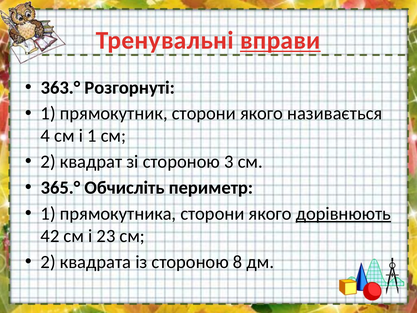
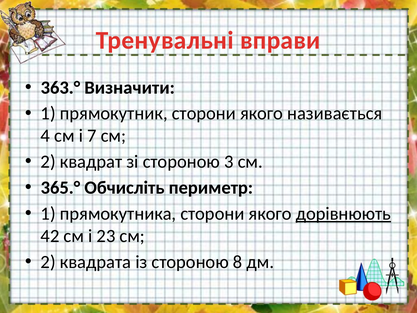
вправи underline: present -> none (280, 40)
Розгорнуті: Розгорнуті -> Визначити (130, 87)
і 1: 1 -> 7 (92, 136)
